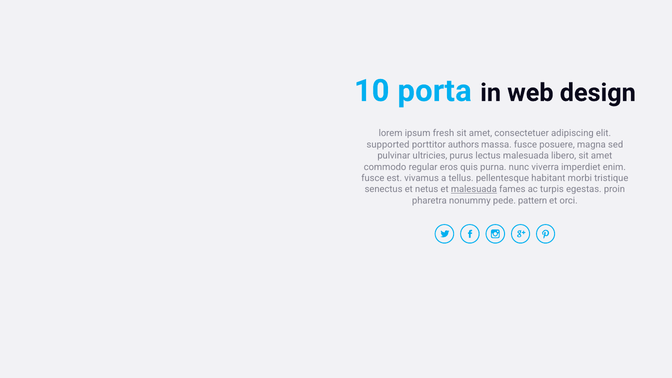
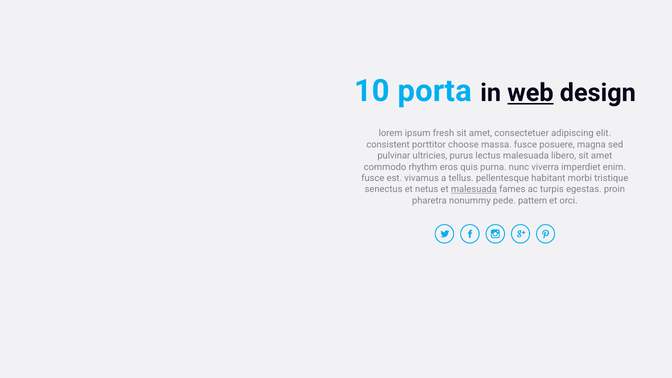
web underline: none -> present (530, 93)
supported: supported -> consistent (388, 145)
authors: authors -> choose (463, 145)
regular: regular -> rhythm (423, 167)
